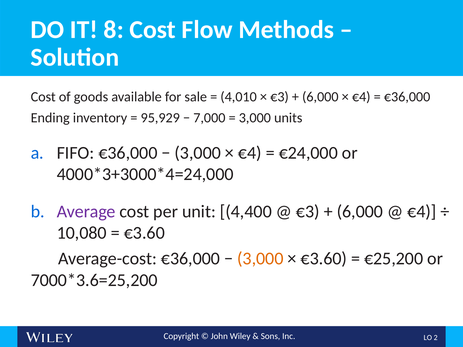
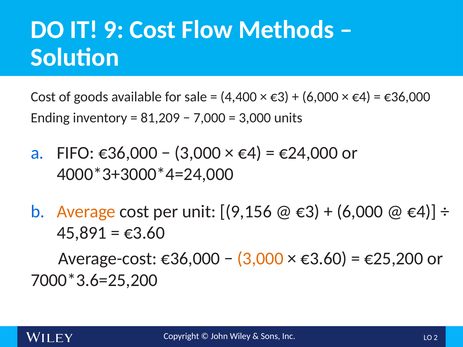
8: 8 -> 9 (114, 30)
4,010: 4,010 -> 4,400 (239, 97)
95,929: 95,929 -> 81,209 (160, 118)
Average colour: purple -> orange (86, 212)
4,400: 4,400 -> 9,156 (246, 212)
10,080: 10,080 -> 45,891 (82, 233)
